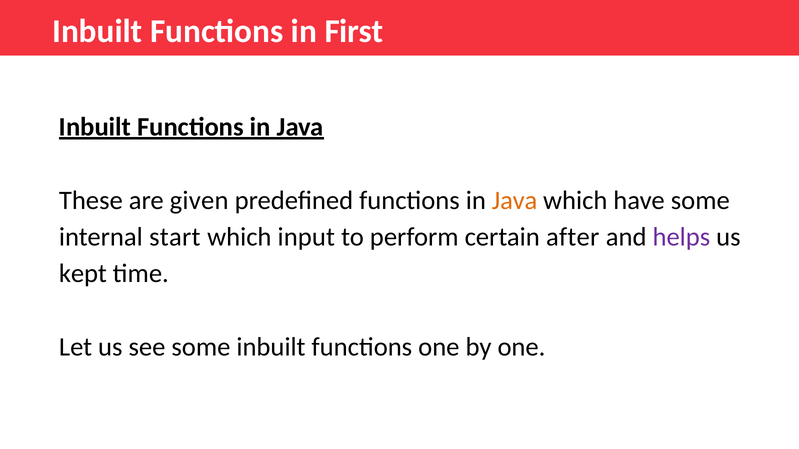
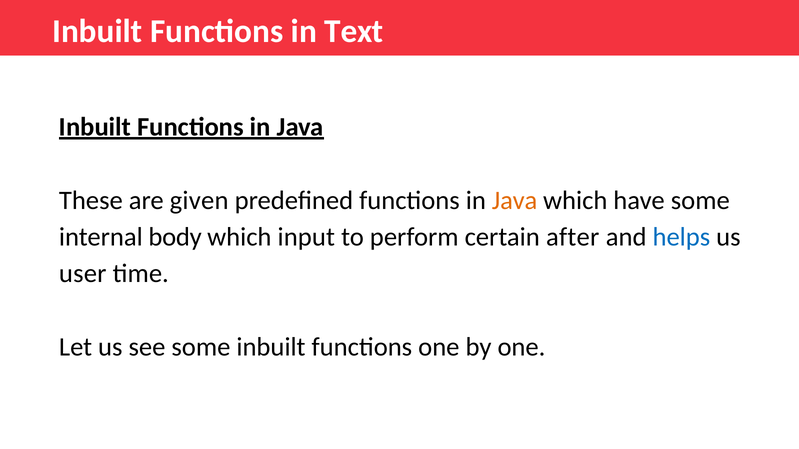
First: First -> Text (354, 32)
start: start -> body (175, 237)
helps colour: purple -> blue (681, 237)
kept: kept -> user (83, 274)
